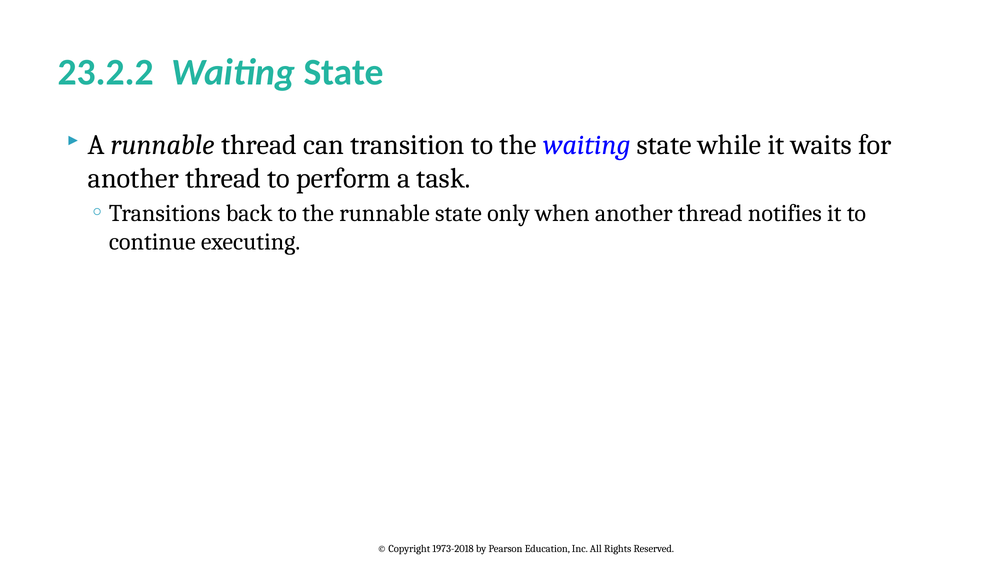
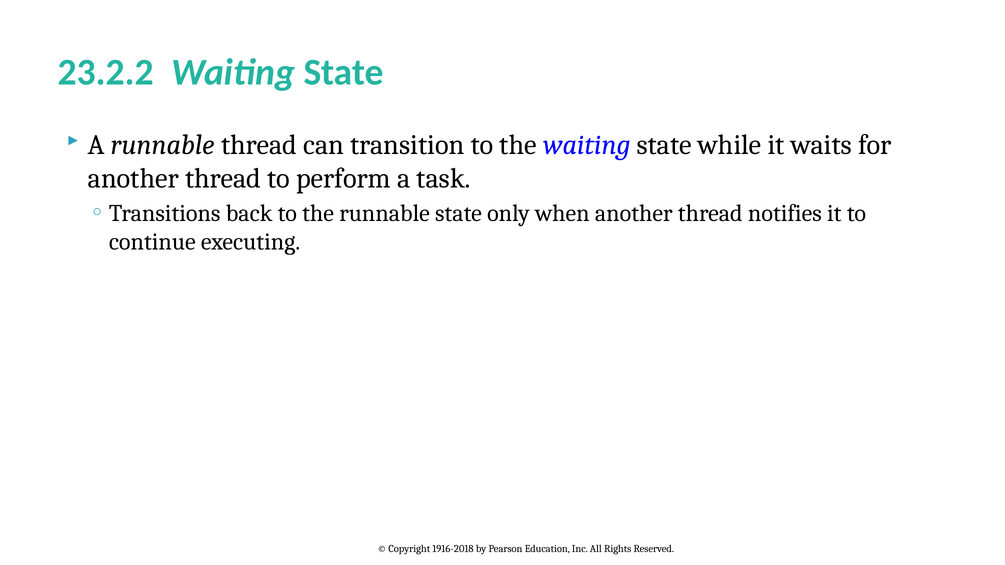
1973-2018: 1973-2018 -> 1916-2018 (453, 549)
